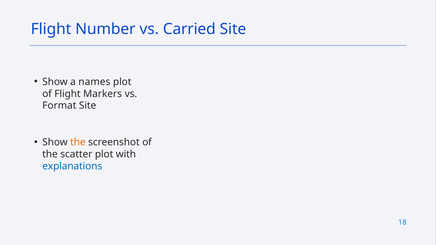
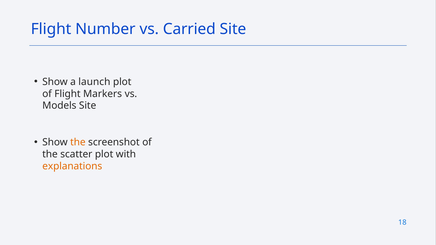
names: names -> launch (94, 82)
Format: Format -> Models (59, 106)
explanations colour: blue -> orange (72, 166)
